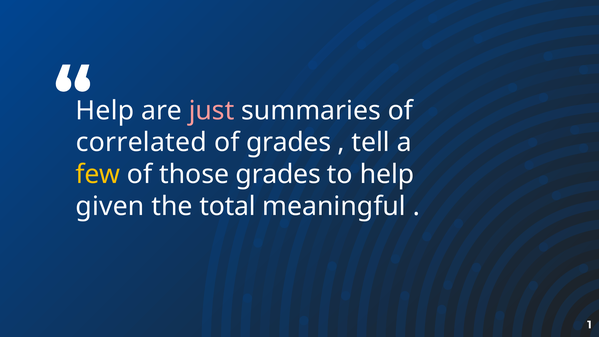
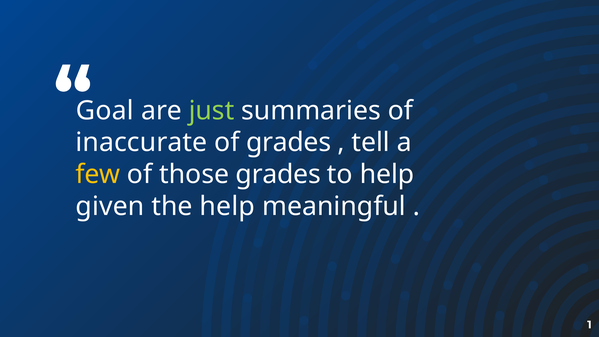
Help: Help -> Goal (105, 111)
just colour: pink -> light green (211, 111)
correlated: correlated -> inaccurate (141, 142)
the total: total -> help (227, 206)
